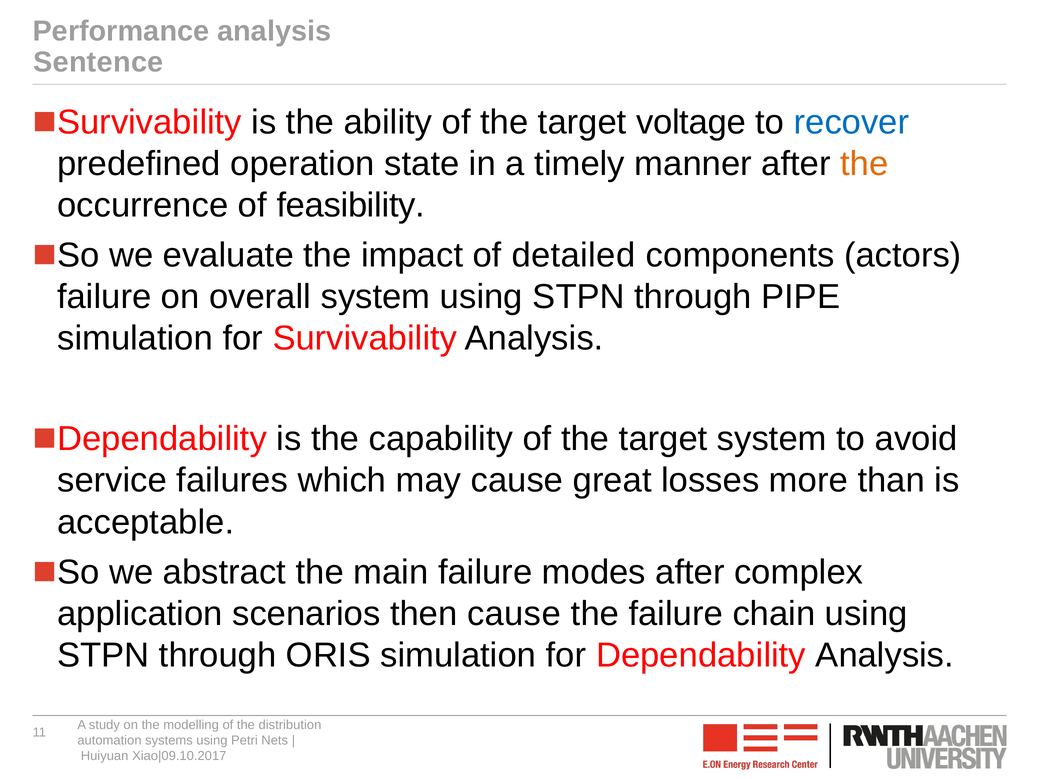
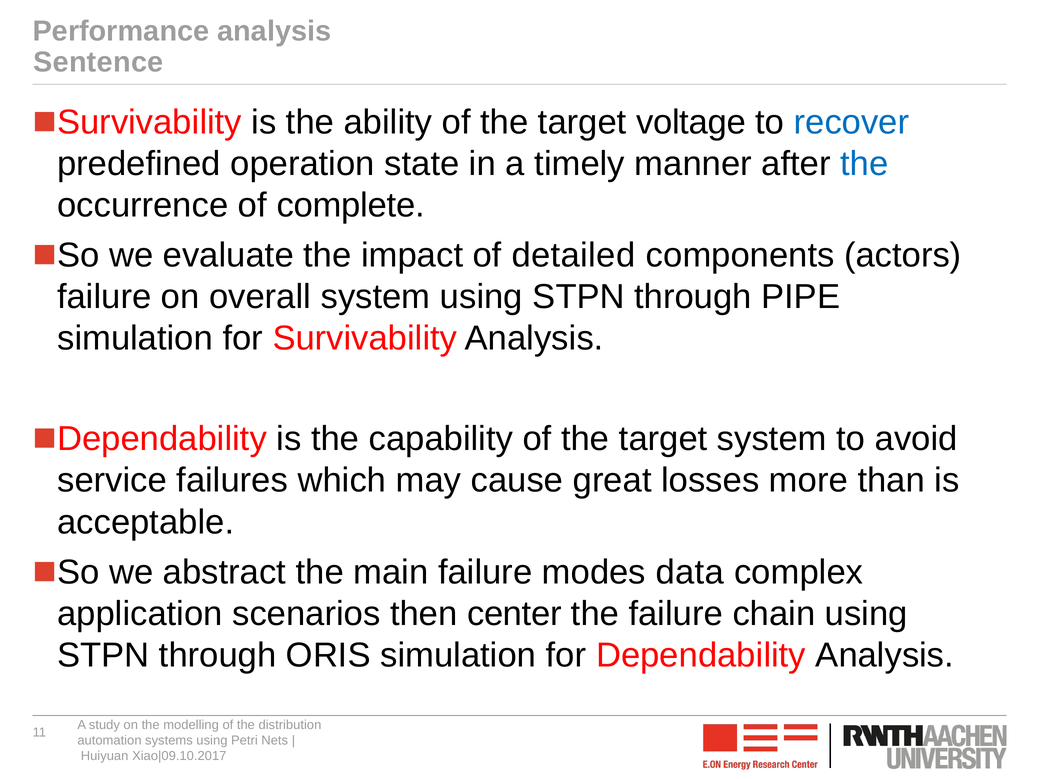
the colour: orange -> blue (864, 164)
feasibility: feasibility -> complete (351, 205)
modes after: after -> data (690, 572)
then cause: cause -> center (514, 614)
